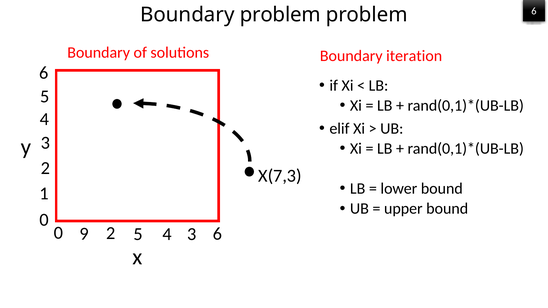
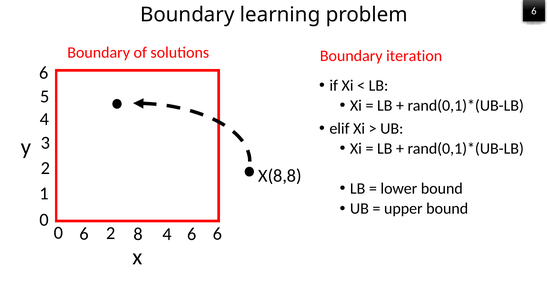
Boundary problem: problem -> learning (280, 15)
X(7,3: X(7,3 -> X(8,8 (280, 176)
0 9: 9 -> 6 (84, 234)
2 5: 5 -> 8 (138, 234)
4 3: 3 -> 6 (192, 234)
